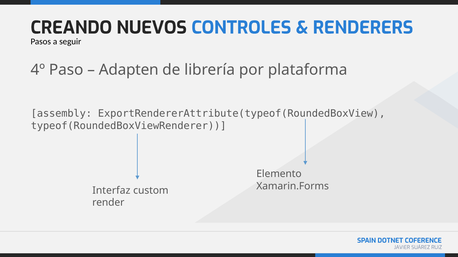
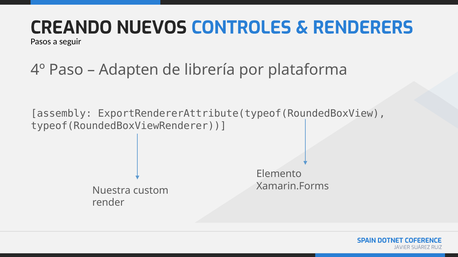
Interfaz: Interfaz -> Nuestra (111, 191)
